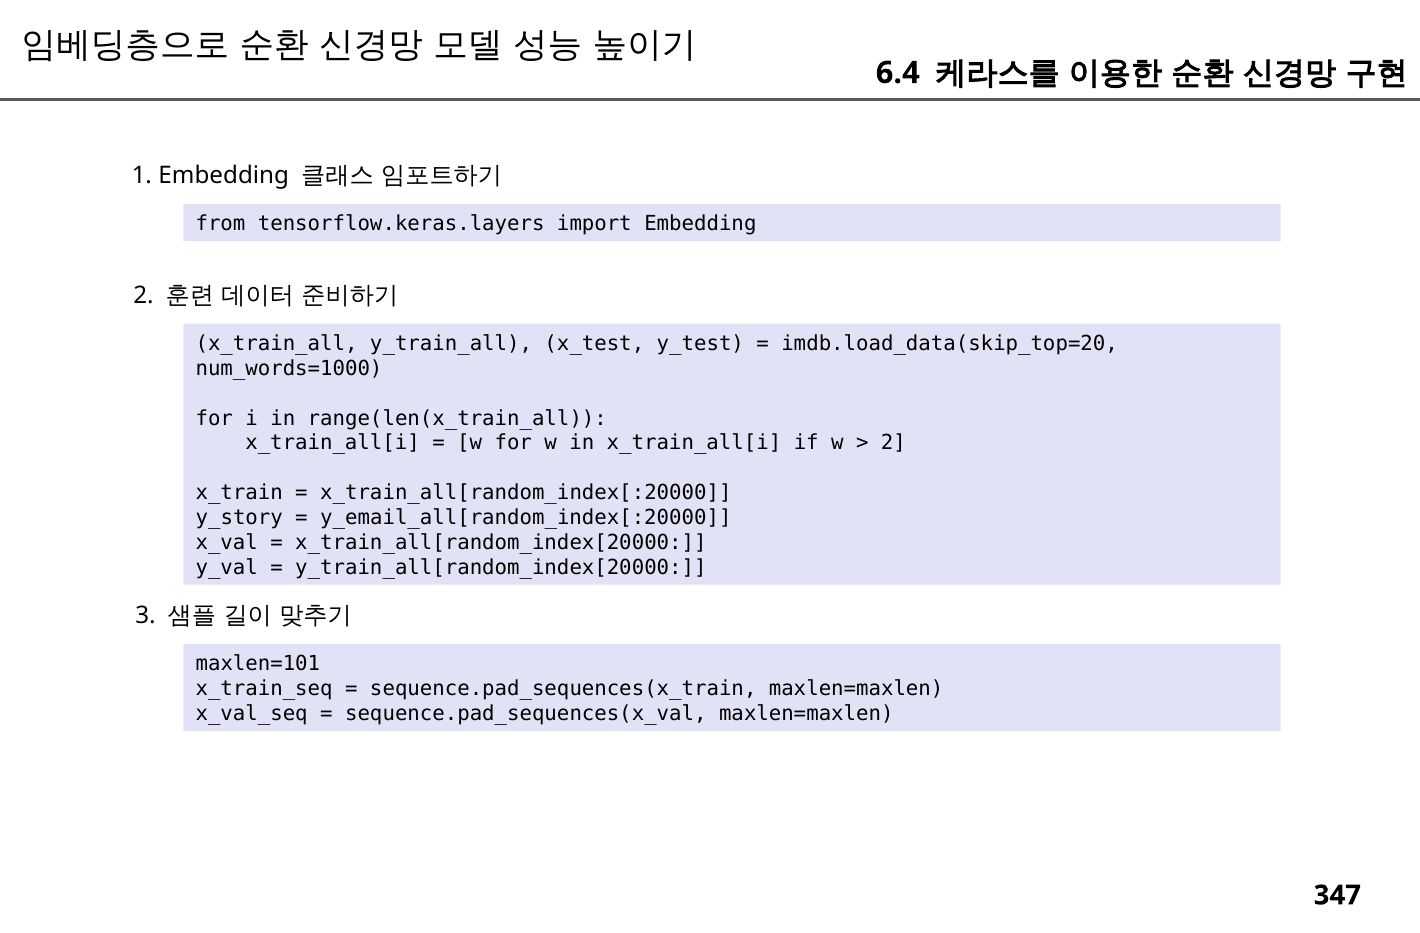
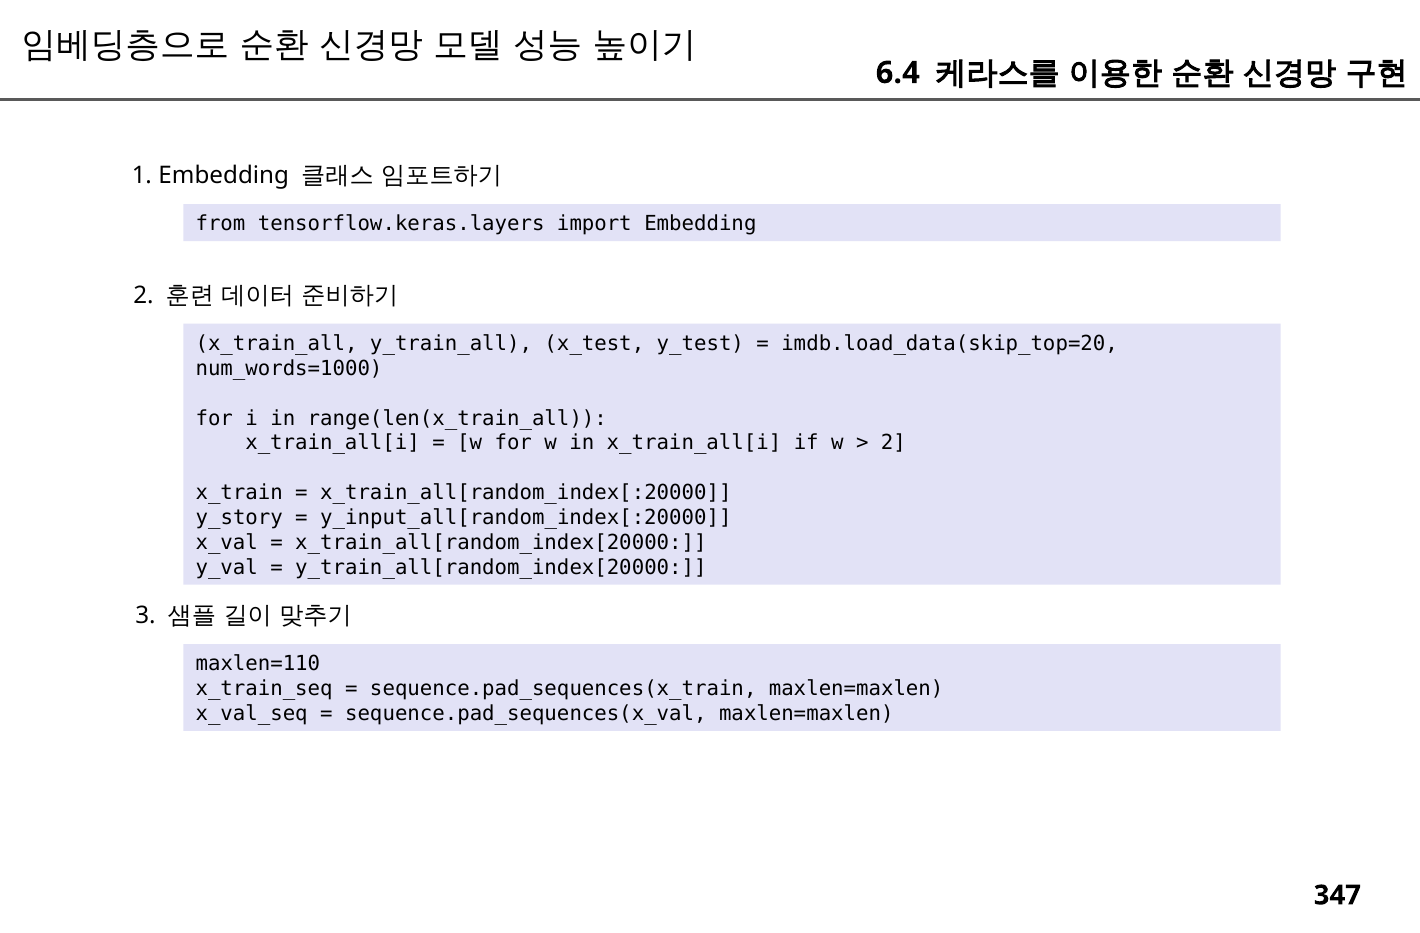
y_email_all[random_index[:20000: y_email_all[random_index[:20000 -> y_input_all[random_index[:20000 (526, 518)
maxlen=101: maxlen=101 -> maxlen=110 (258, 664)
